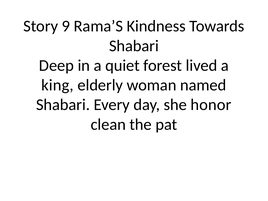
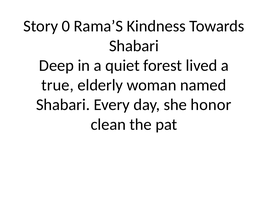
9: 9 -> 0 (66, 26)
king: king -> true (58, 85)
